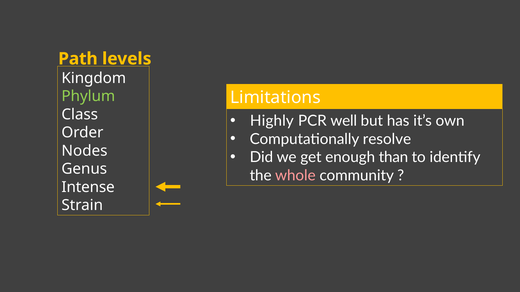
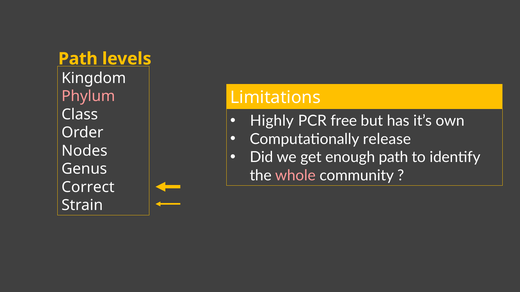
Phylum colour: light green -> pink (88, 96)
well: well -> free (344, 121)
resolve: resolve -> release (387, 139)
enough than: than -> path (393, 158)
Intense: Intense -> Correct (88, 187)
